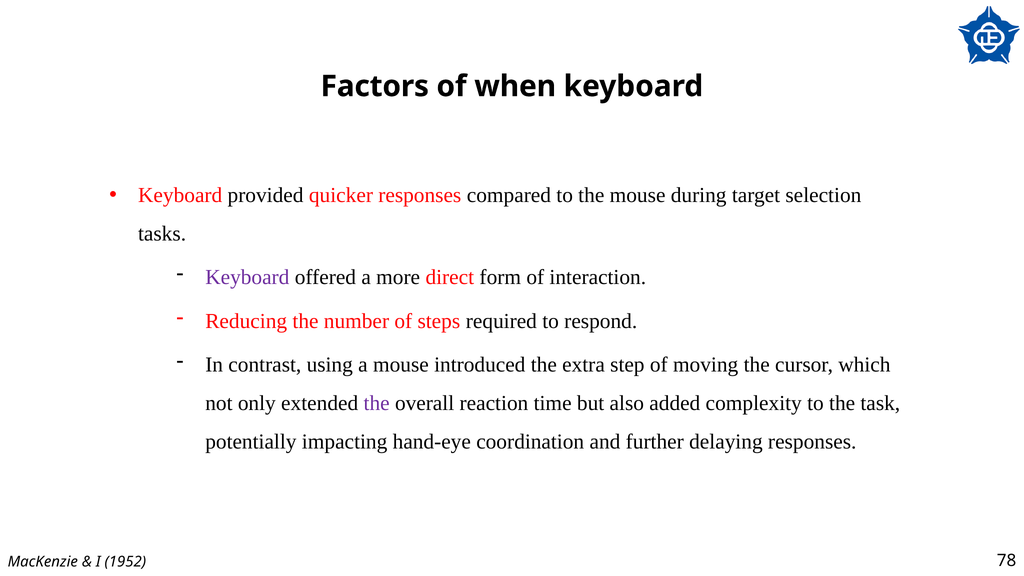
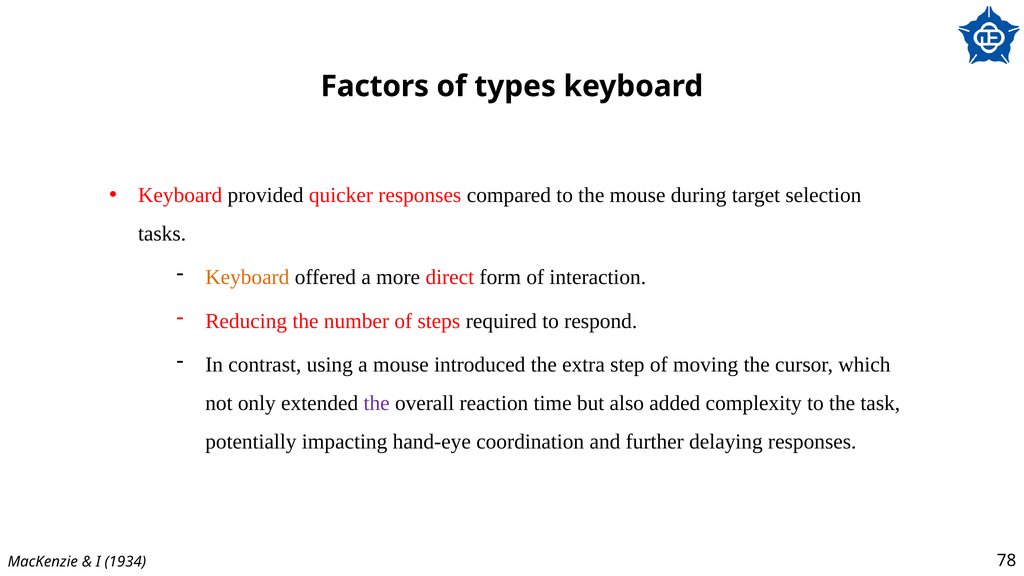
when: when -> types (515, 86)
Keyboard colour: purple -> orange (247, 277)
1952: 1952 -> 1934 (125, 562)
